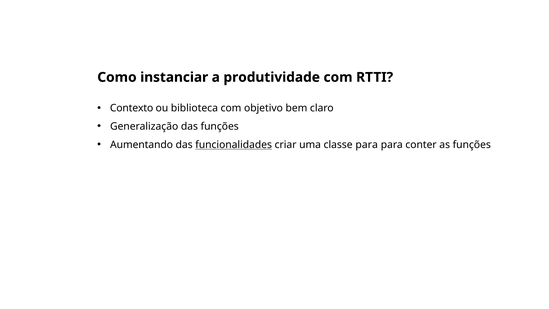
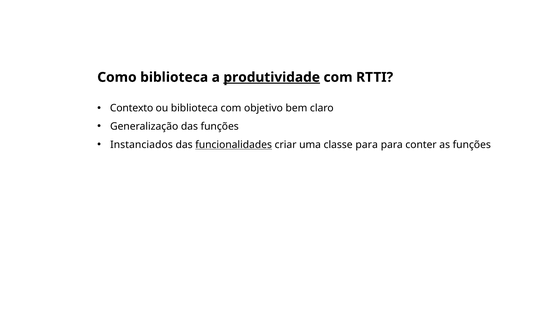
Como instanciar: instanciar -> biblioteca (174, 77)
produtividade underline: none -> present (272, 77)
Aumentando: Aumentando -> Instanciados (141, 145)
